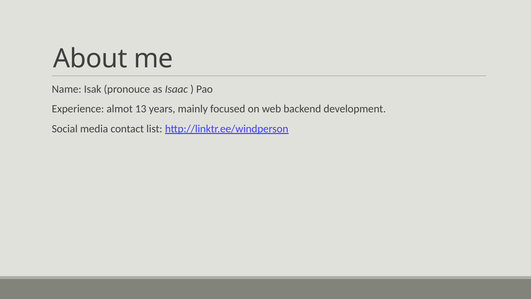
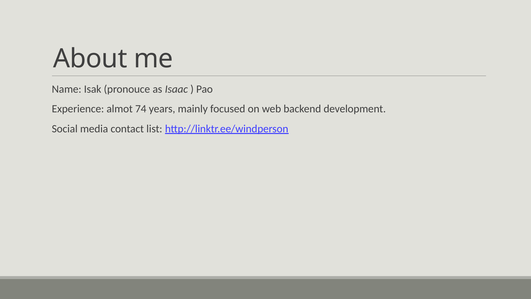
13: 13 -> 74 (141, 109)
